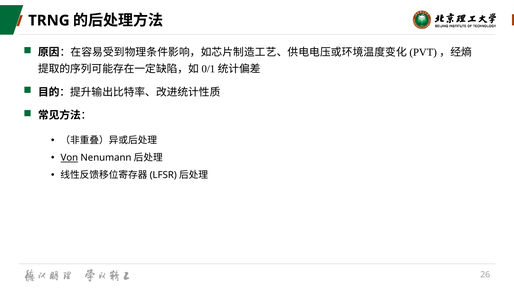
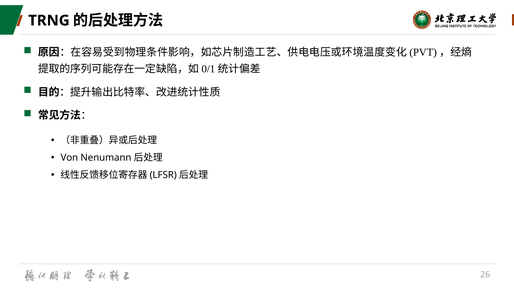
Von underline: present -> none (69, 158)
